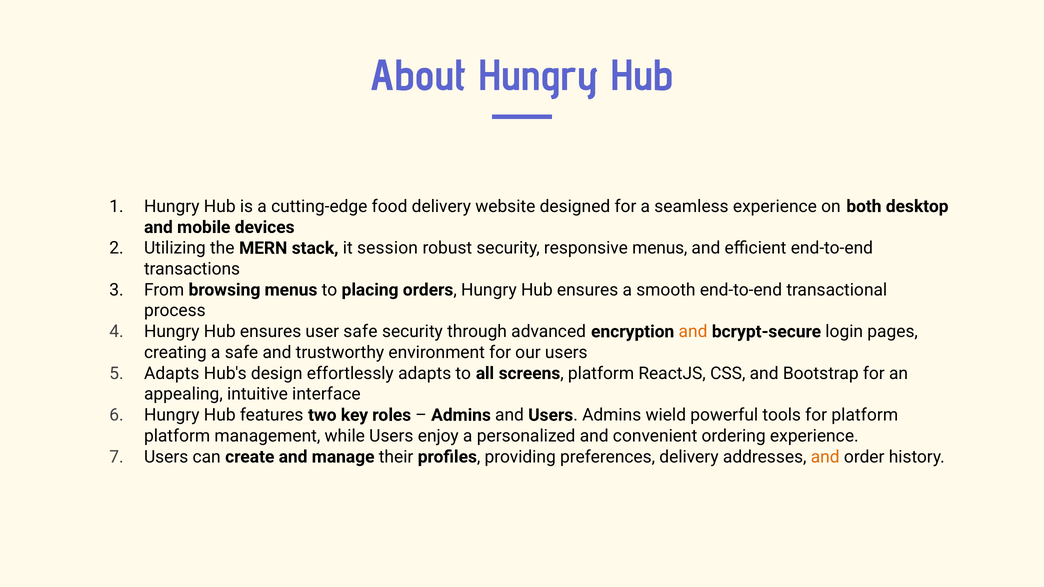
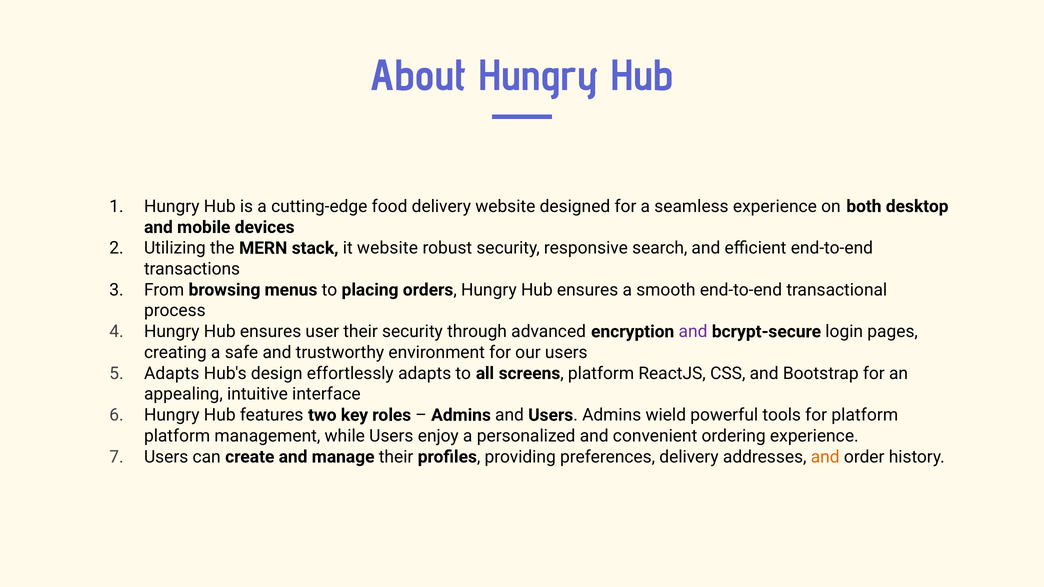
it session: session -> website (388, 248)
responsive menus: menus -> search (660, 248)
user safe: safe -> their (361, 332)
and colour: orange -> purple (693, 332)
